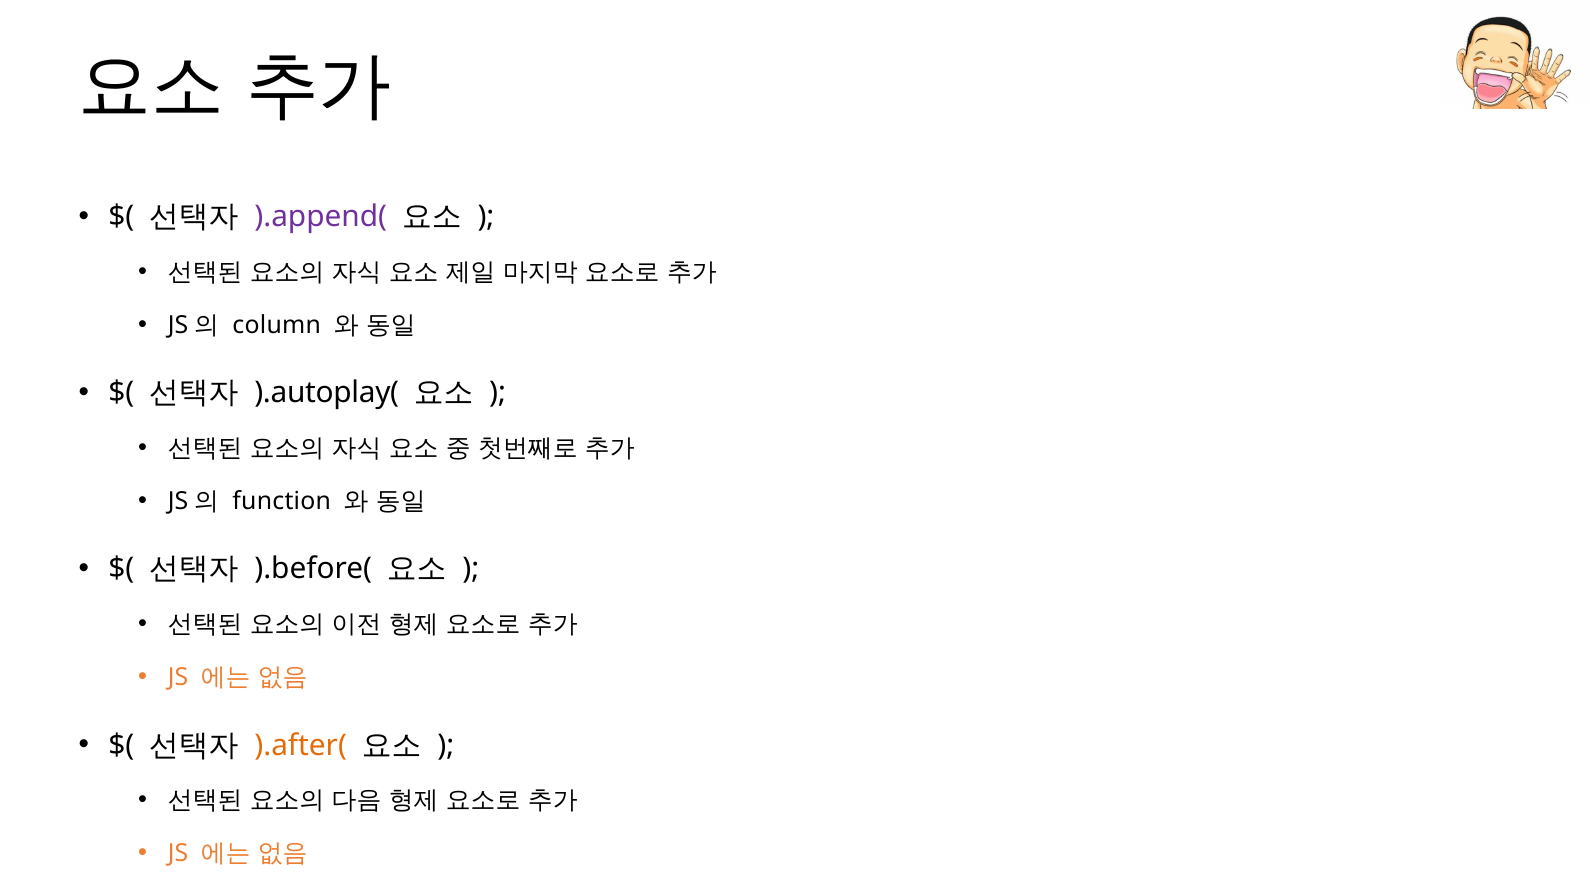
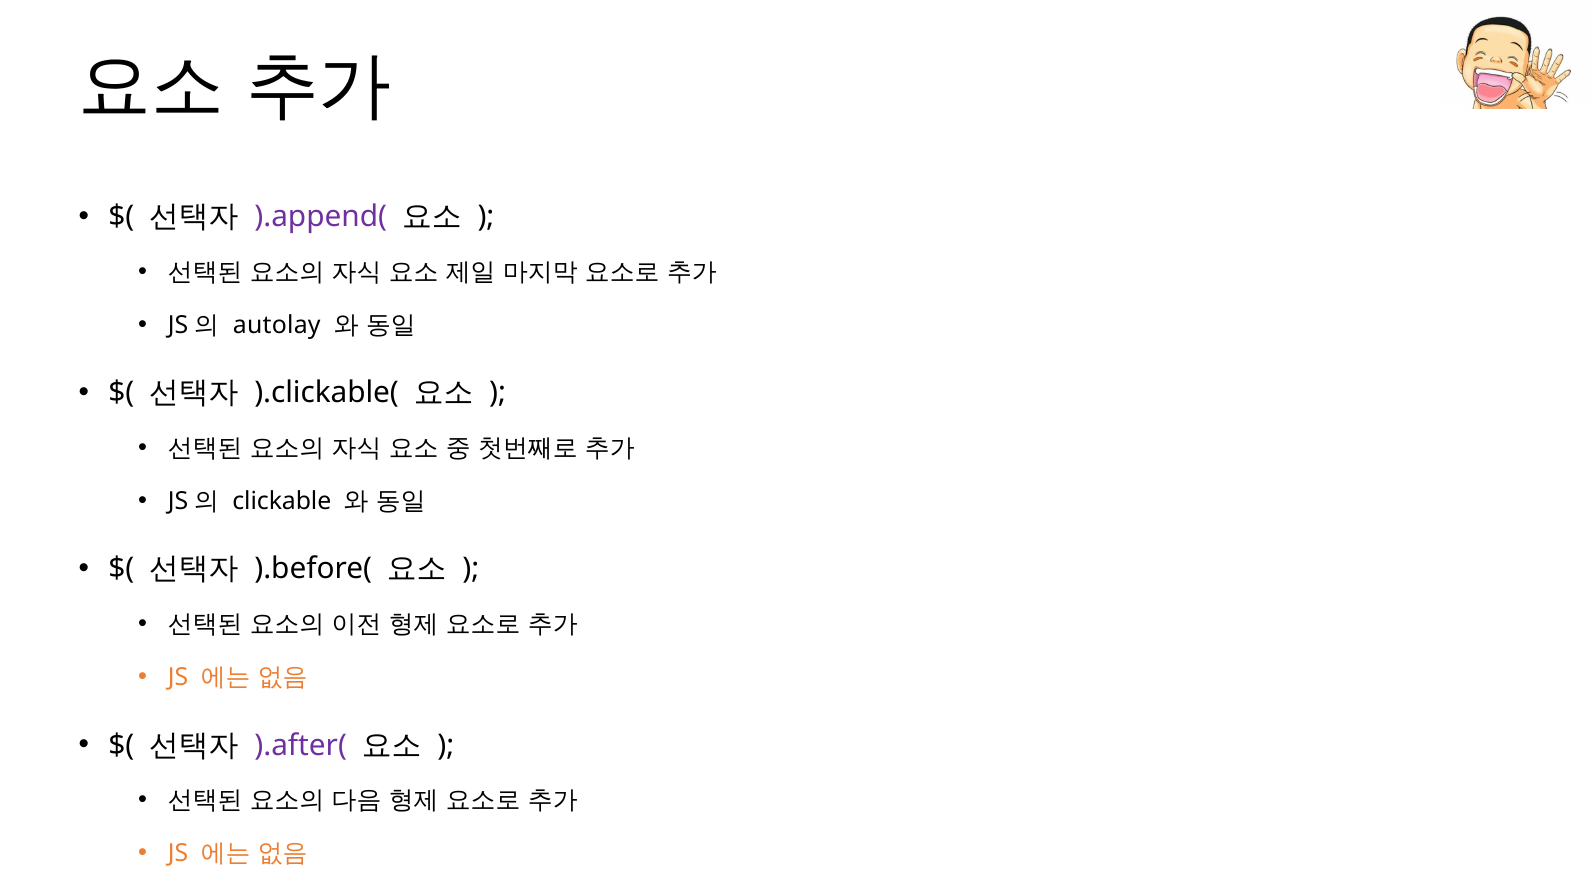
column: column -> autolay (277, 326)
).autoplay(: ).autoplay( -> ).clickable( (327, 393)
function: function -> clickable (282, 502)
).after( colour: orange -> purple (301, 746)
